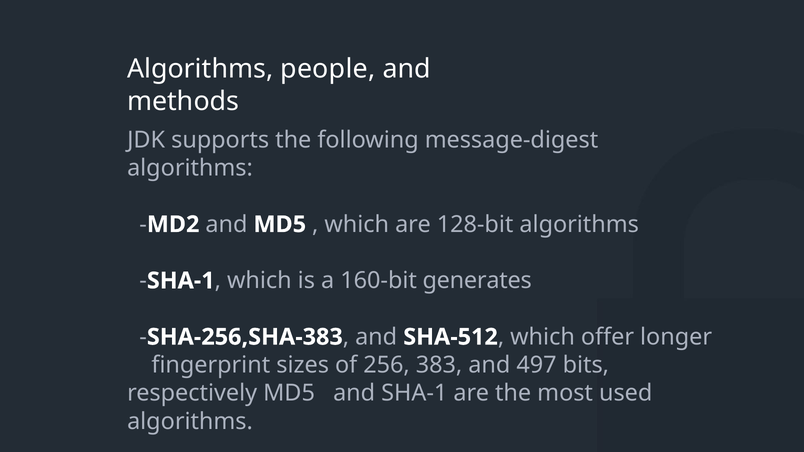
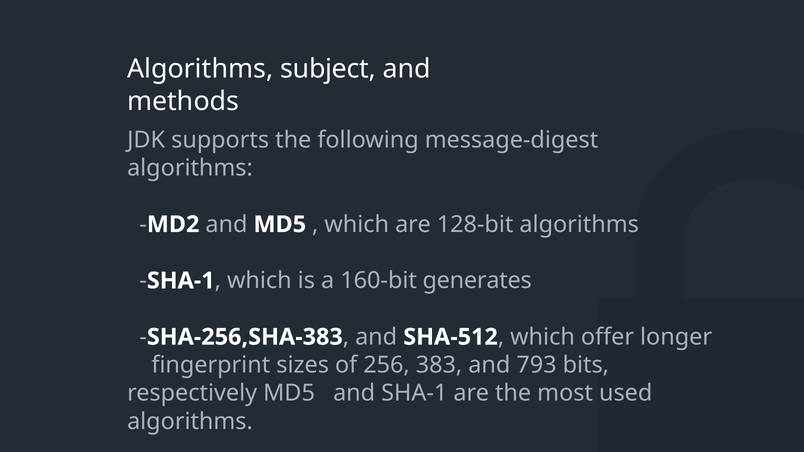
people: people -> subject (328, 69)
497: 497 -> 793 (537, 365)
